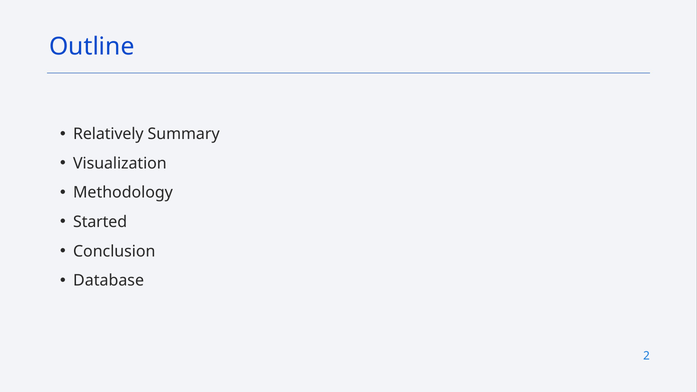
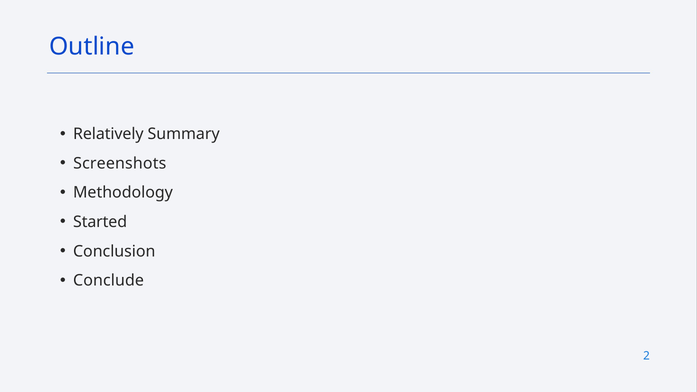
Visualization: Visualization -> Screenshots (120, 163)
Database: Database -> Conclude (109, 281)
